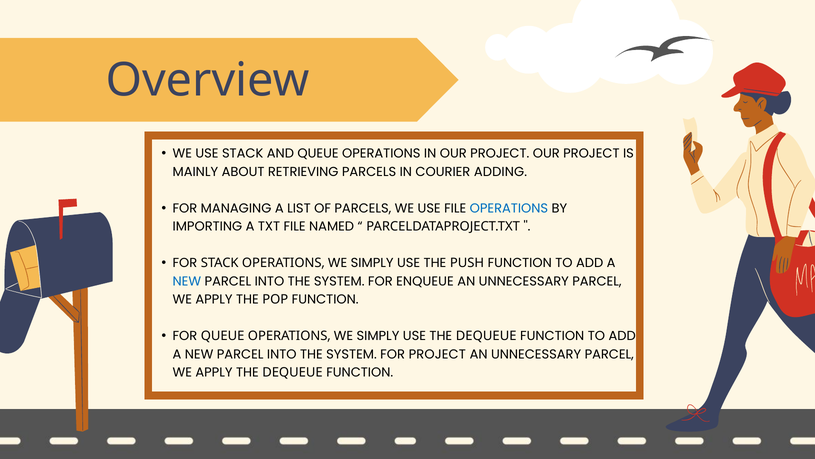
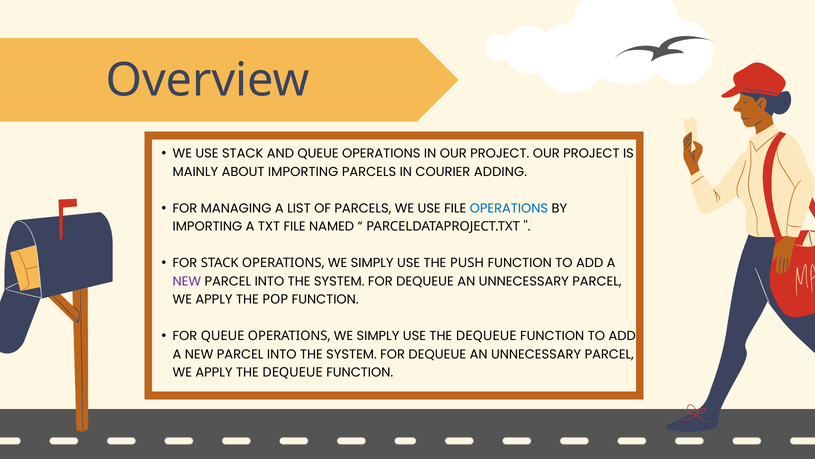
ABOUT RETRIEVING: RETRIEVING -> IMPORTING (303, 172)
NEW colour: blue -> purple (187, 281)
ENQUEUE: ENQUEUE -> DEQUEUE (425, 281)
PROJECT: PROJECT -> DEQUEUE (437, 354)
